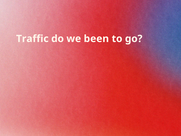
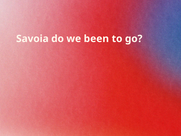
Traffic: Traffic -> Savoia (32, 39)
